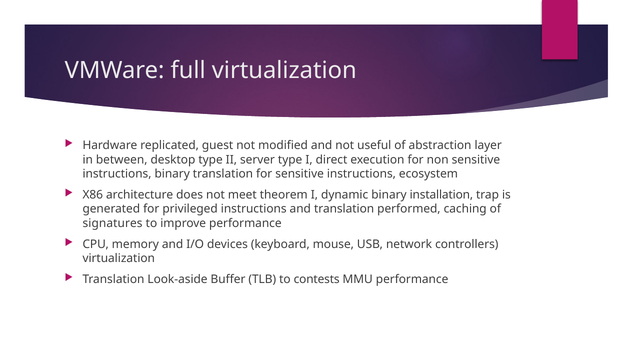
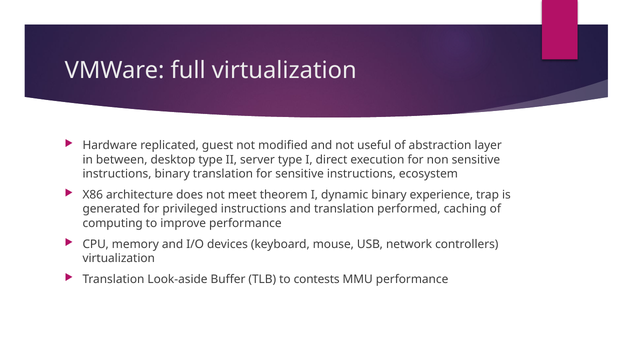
installation: installation -> experience (441, 195)
signatures: signatures -> computing (113, 223)
